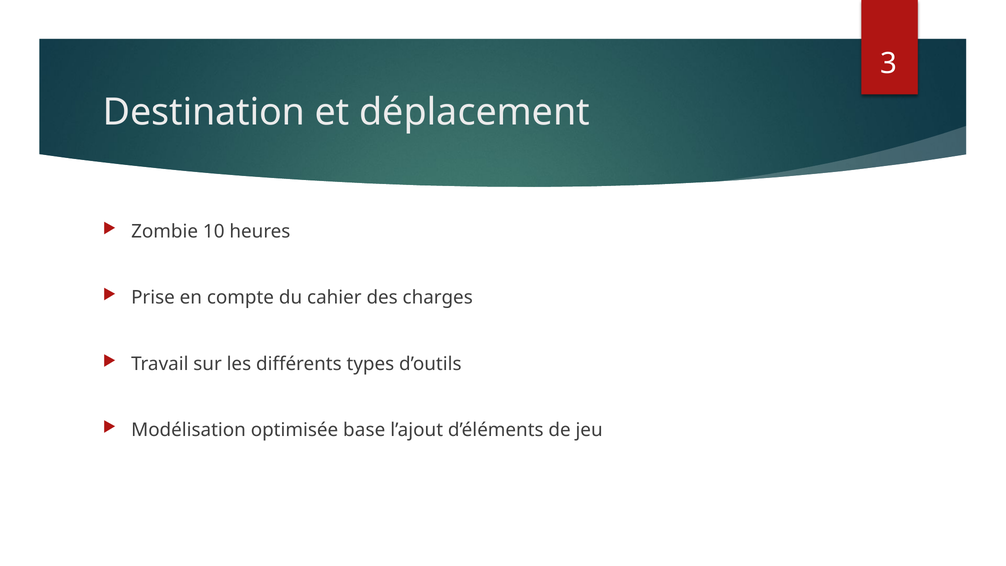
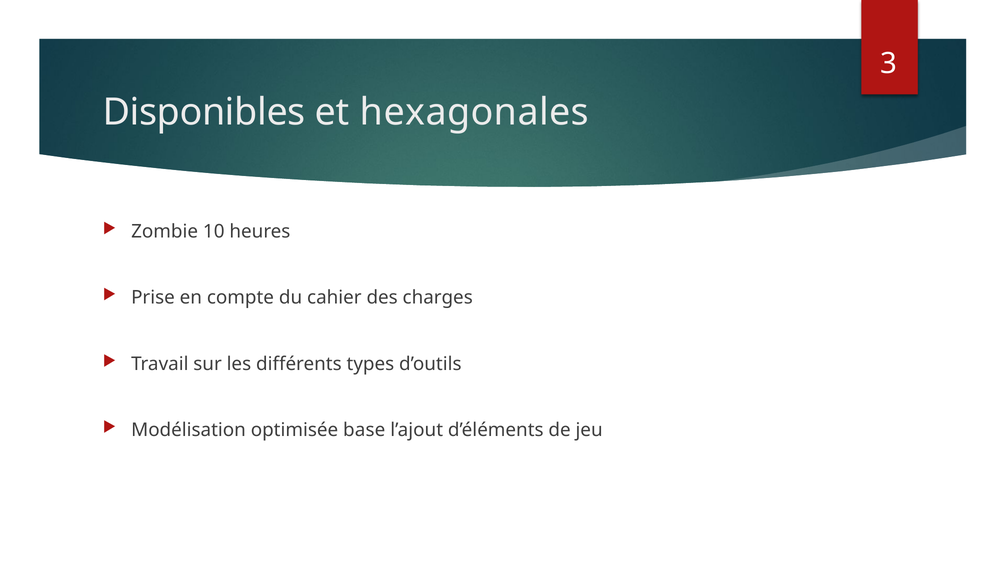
Destination: Destination -> Disponibles (204, 112)
déplacement: déplacement -> hexagonales (474, 112)
